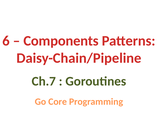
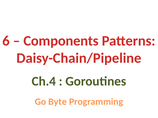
Ch.7: Ch.7 -> Ch.4 (44, 82)
Core: Core -> Byte (58, 102)
